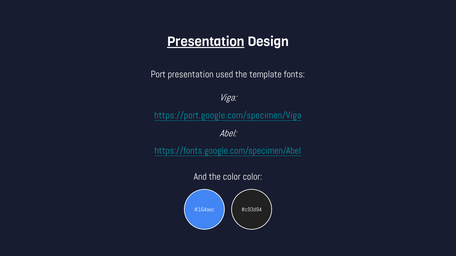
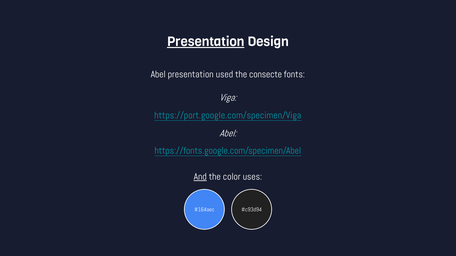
Port: Port -> Abel (158, 75)
template: template -> consecte (266, 75)
And underline: none -> present (200, 177)
color color: color -> uses (252, 177)
